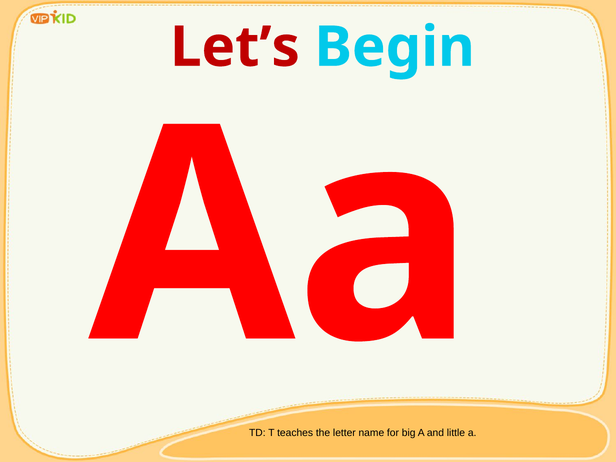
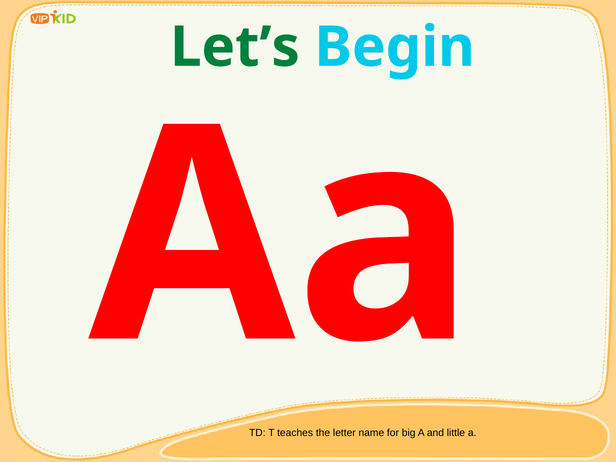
Let’s colour: red -> green (235, 47)
